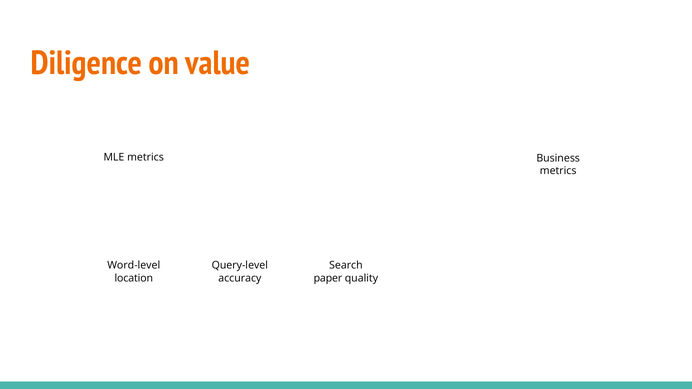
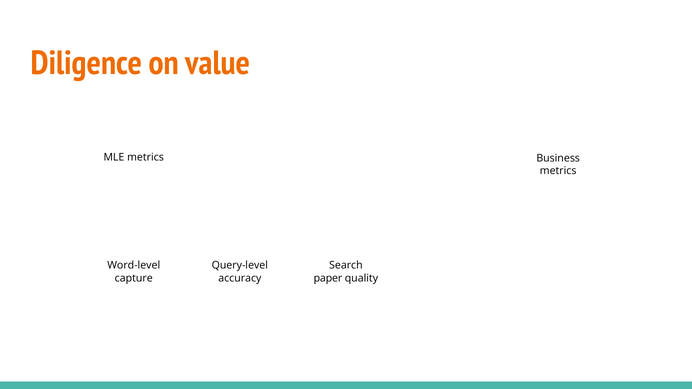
location: location -> capture (134, 278)
